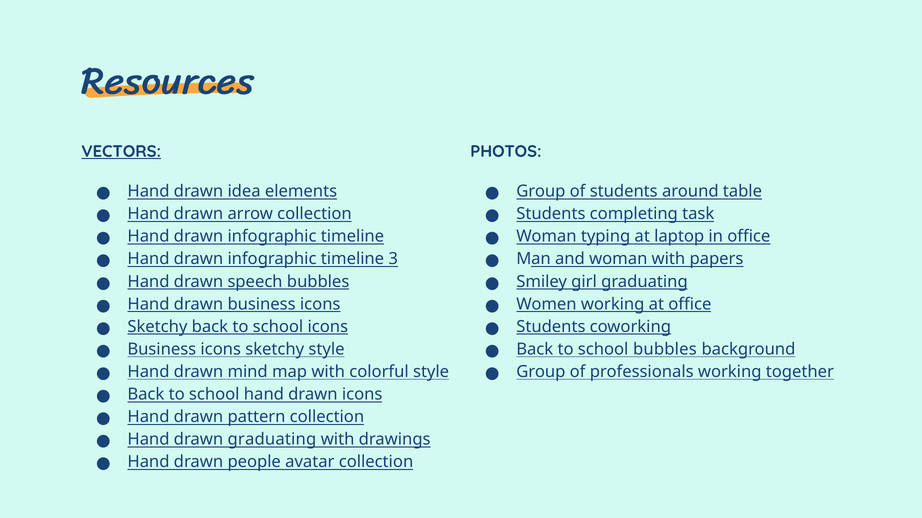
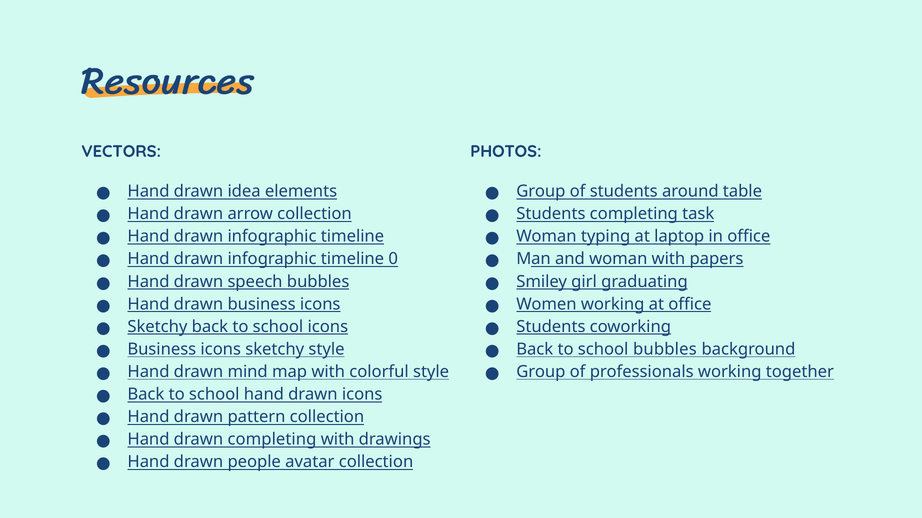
VECTORS underline: present -> none (121, 152)
3: 3 -> 0 (393, 259)
drawn graduating: graduating -> completing (272, 440)
